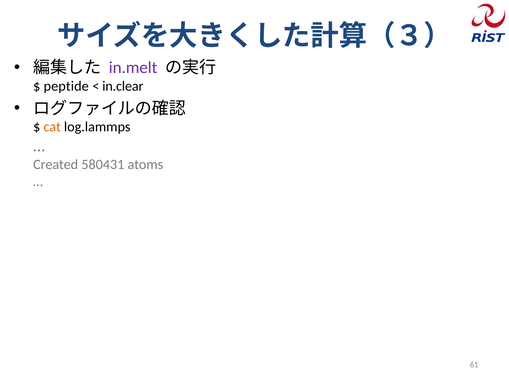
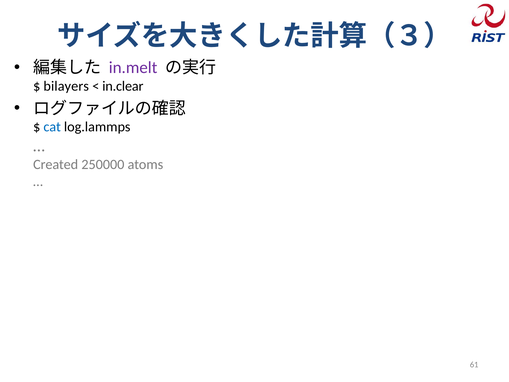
peptide: peptide -> bilayers (66, 86)
cat colour: orange -> blue (52, 127)
580431: 580431 -> 250000 (103, 164)
